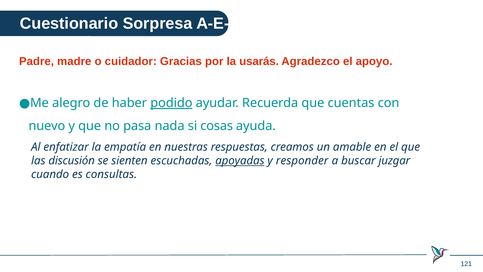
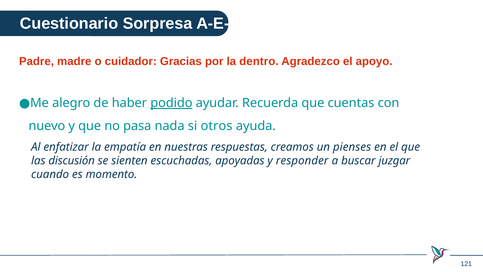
usarás: usarás -> dentro (259, 61)
cosas: cosas -> otros (217, 126)
amable: amable -> pienses (352, 147)
apoyadas underline: present -> none (240, 161)
consultas: consultas -> momento (111, 174)
